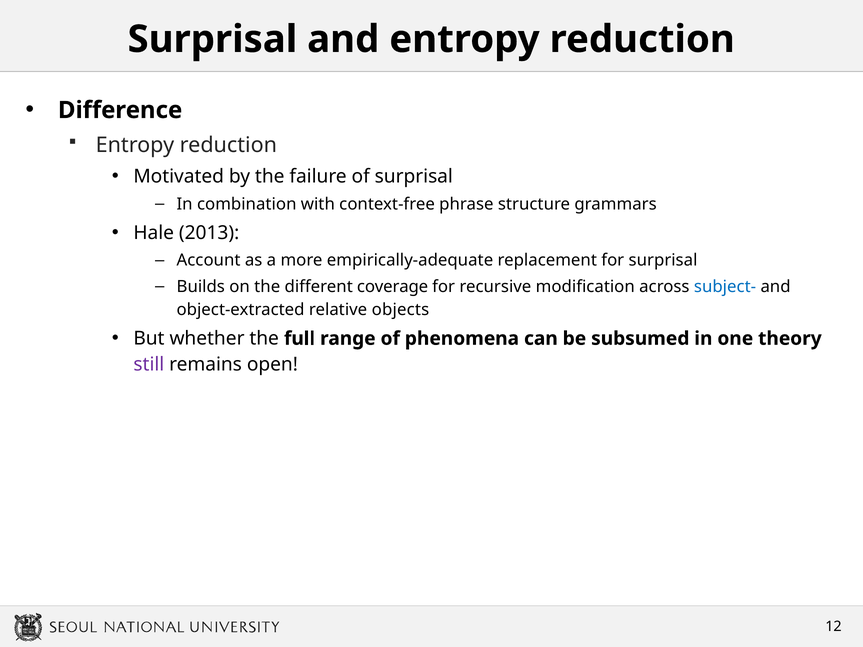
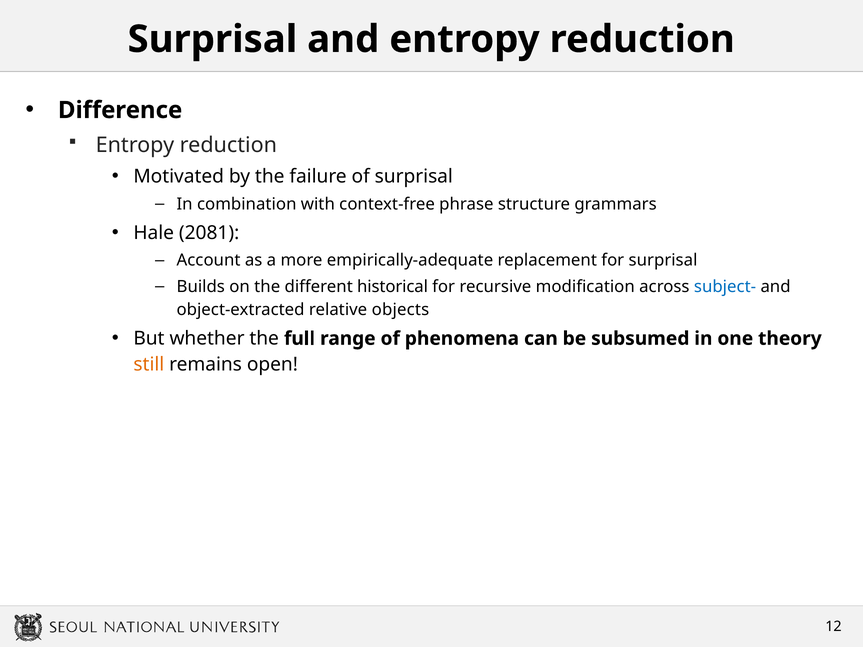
2013: 2013 -> 2081 (209, 233)
coverage: coverage -> historical (393, 287)
still colour: purple -> orange (149, 365)
